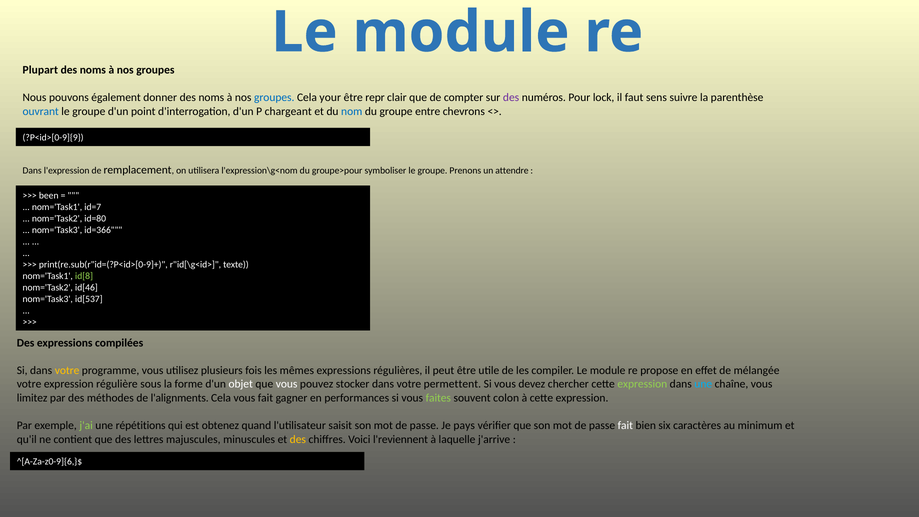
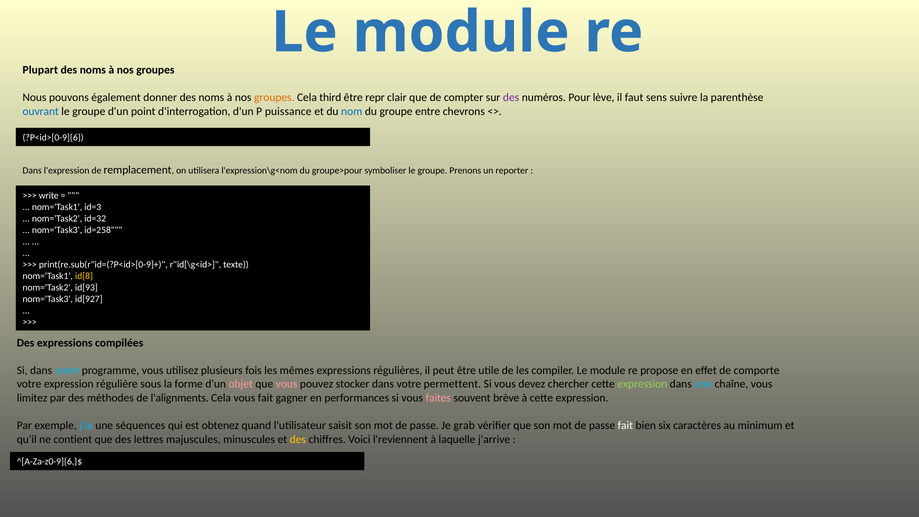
groupes colour: blue -> orange (274, 98)
your: your -> third (330, 98)
lock: lock -> lève (604, 98)
chargeant: chargeant -> puissance (288, 111)
?P<id>[0-9]{9: ?P<id>[0-9]{9 -> ?P<id>[0-9]{6 (53, 138)
attendre: attendre -> reporter (512, 170)
been: been -> write (49, 195)
id=7: id=7 -> id=3 (93, 207)
id=80: id=80 -> id=32 (95, 218)
id=366: id=366 -> id=258 (103, 230)
id[8 colour: light green -> yellow (84, 276)
id[46: id[46 -> id[93 (86, 287)
id[537: id[537 -> id[927 (89, 299)
votre colour: yellow -> light blue (67, 370)
mélangée: mélangée -> comporte (757, 370)
objet colour: white -> pink (241, 384)
vous colour: white -> pink (287, 384)
faites colour: light green -> pink (438, 398)
colon: colon -> brève (506, 398)
j'ai colour: light green -> light blue (86, 425)
répétitions: répétitions -> séquences (141, 425)
pays: pays -> grab (464, 425)
